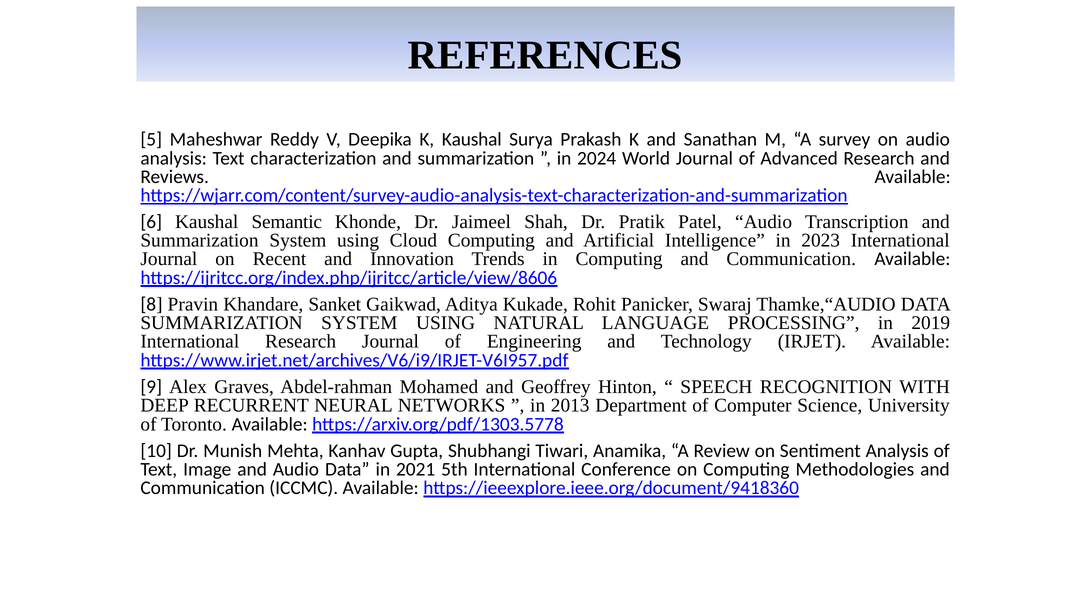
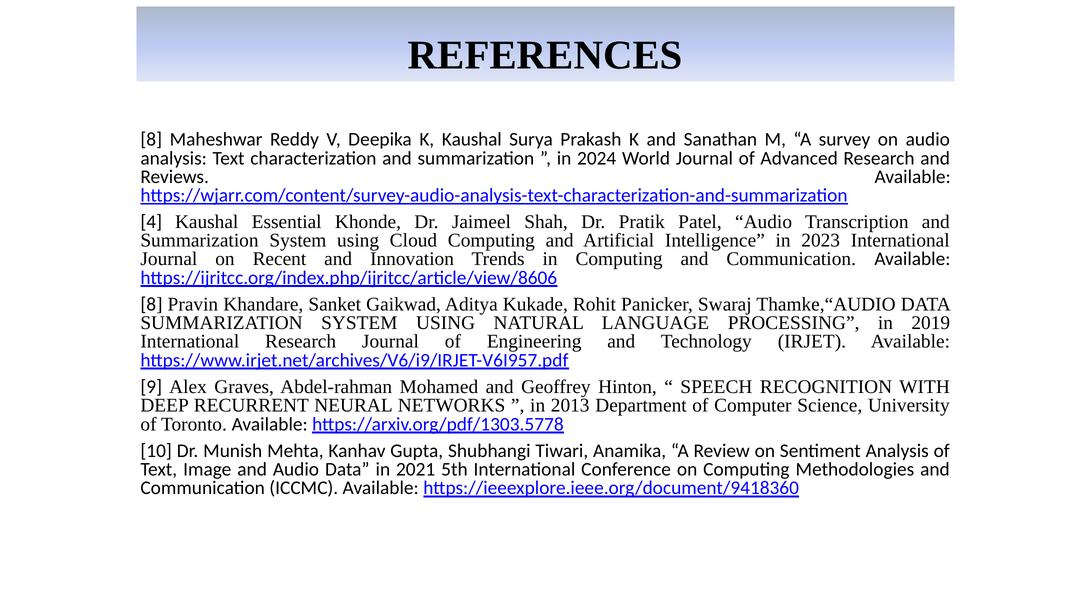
5: 5 -> 8 (151, 140)
6: 6 -> 4 (151, 222)
Semantic: Semantic -> Essential (287, 222)
